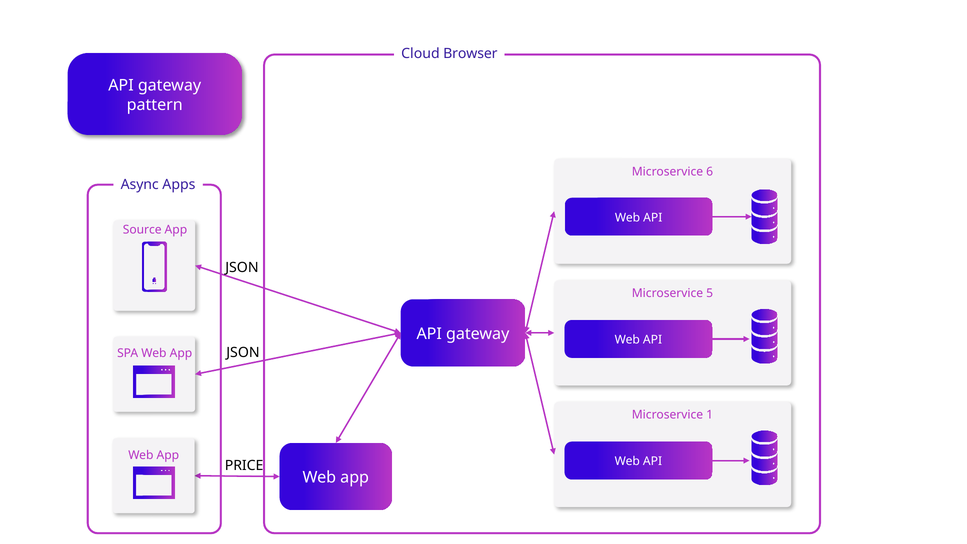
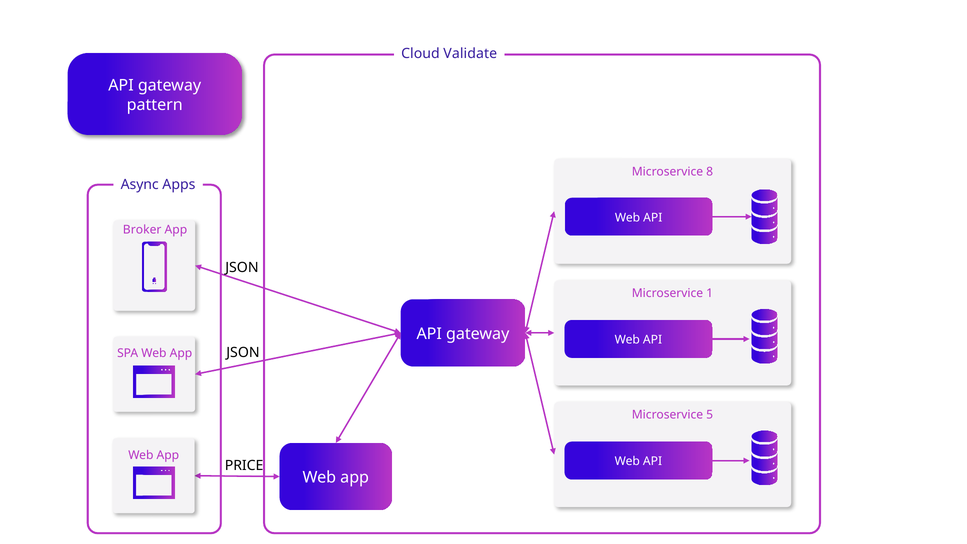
Browser: Browser -> Validate (470, 54)
6: 6 -> 8 (710, 172)
Source: Source -> Broker (142, 230)
5: 5 -> 1 (710, 293)
1: 1 -> 5 (710, 415)
